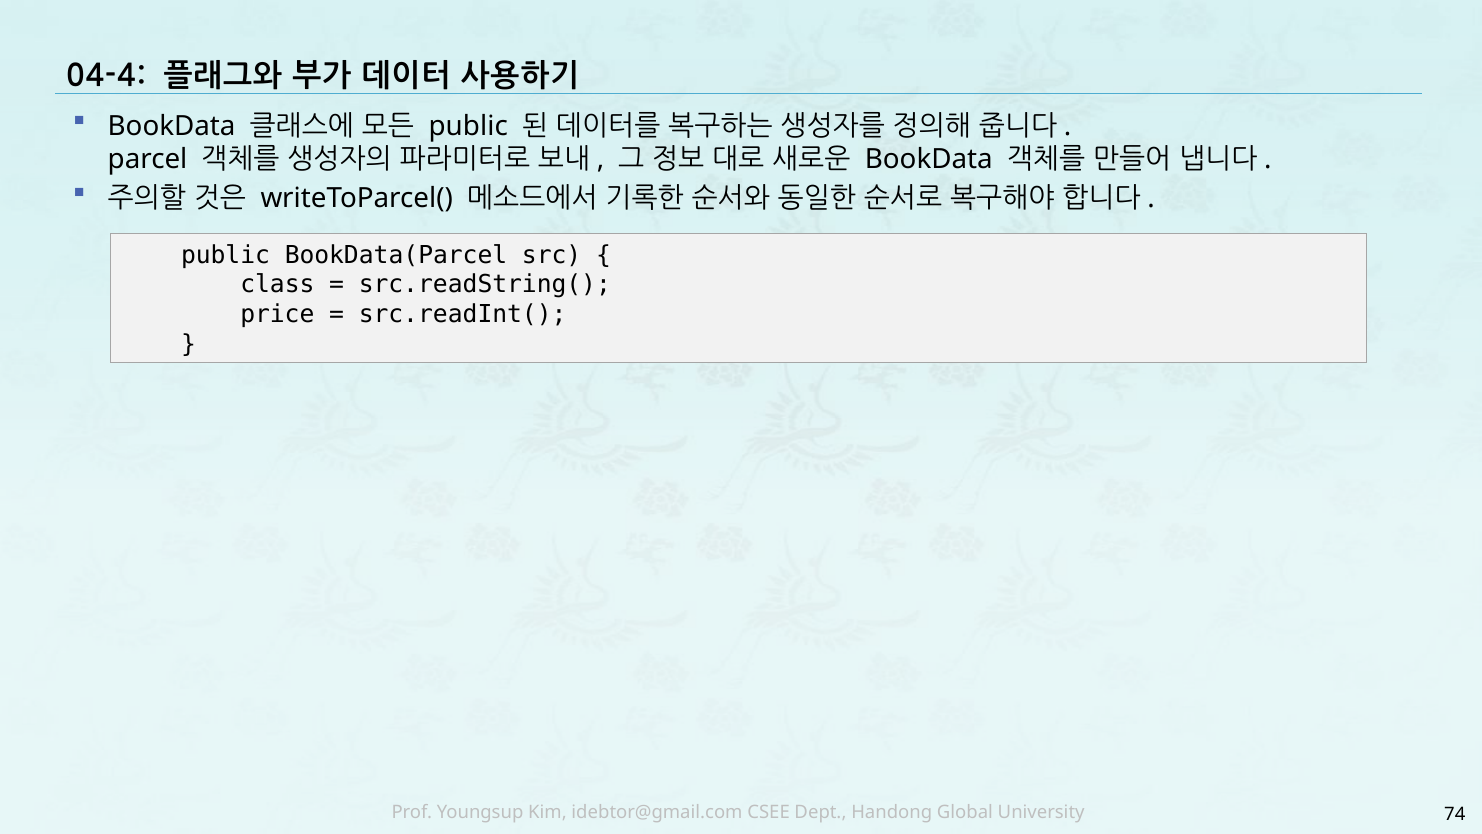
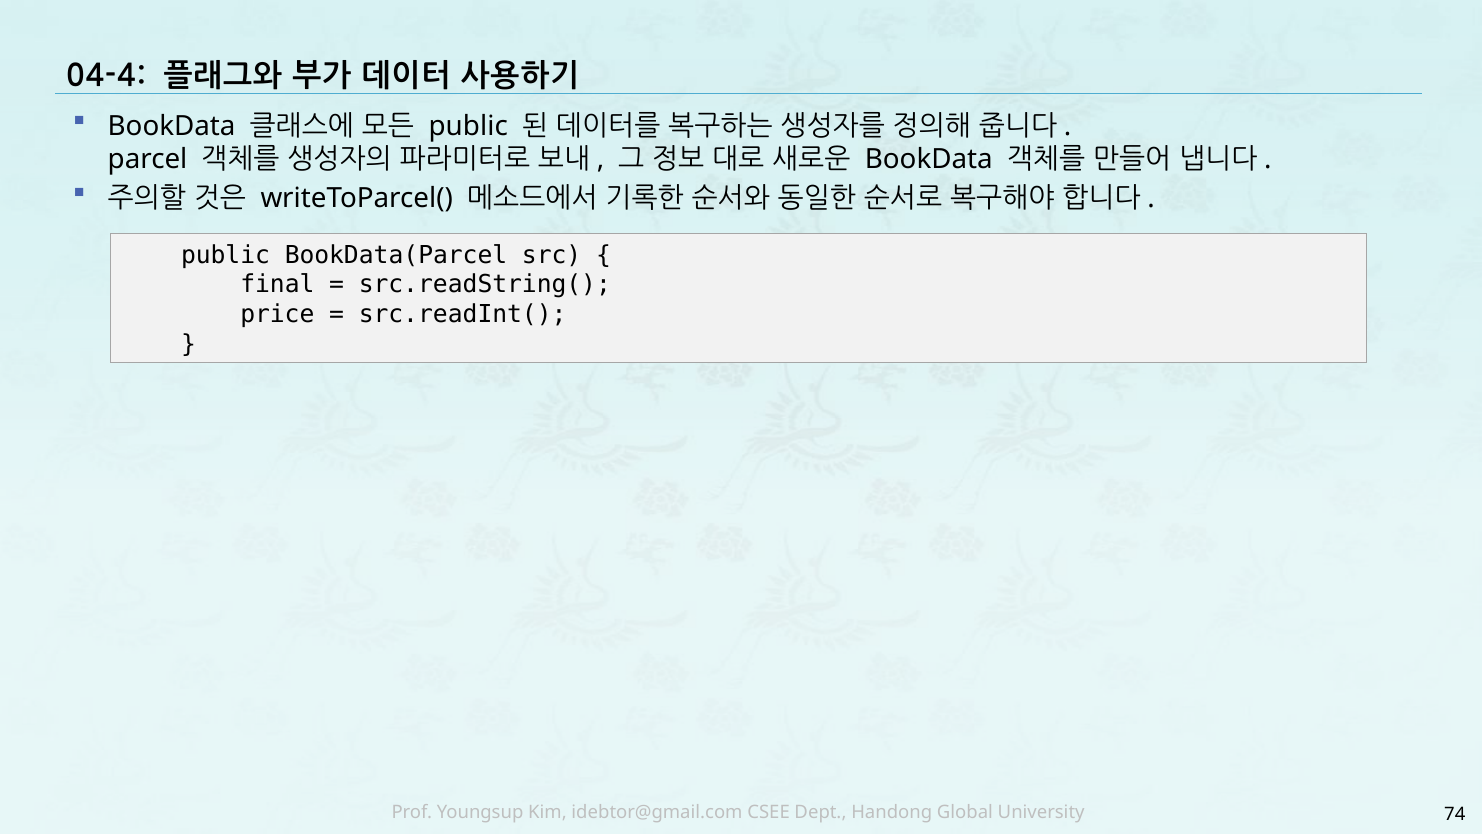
class: class -> final (277, 285)
